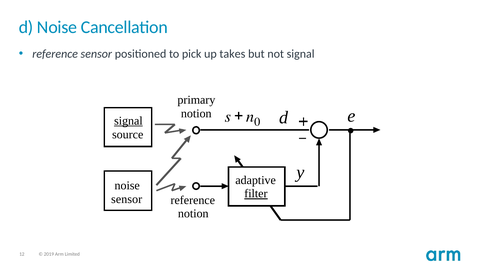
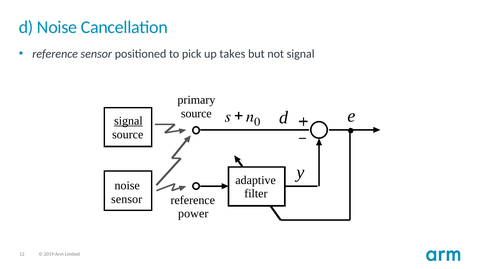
notion: notion -> source (196, 114)
filter underline: present -> none (256, 194)
notion: notion -> power (193, 214)
